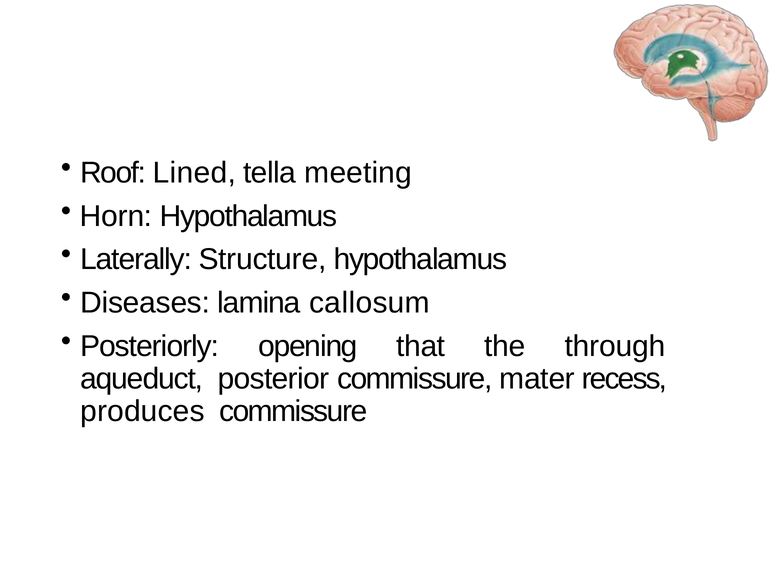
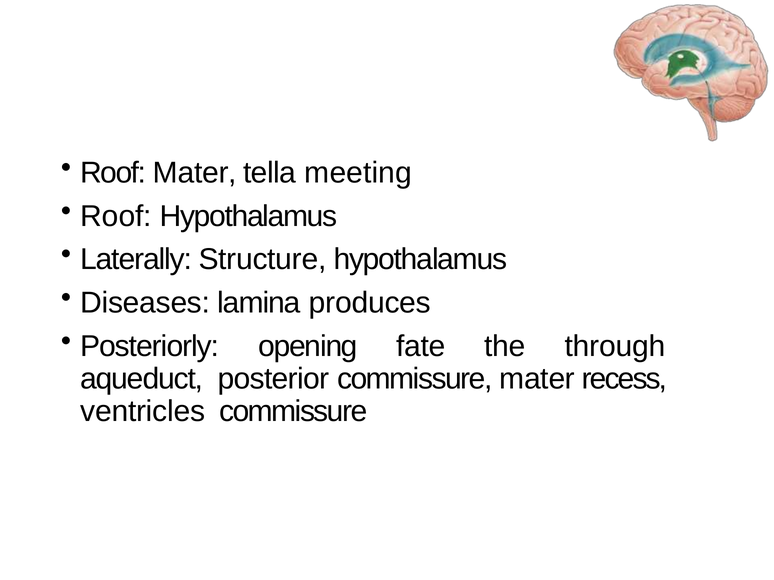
Roof Lined: Lined -> Mater (195, 173)
Horn: Horn -> Roof (116, 216)
callosum: callosum -> produces (370, 303)
that: that -> fate (421, 347)
produces: produces -> ventricles (143, 412)
